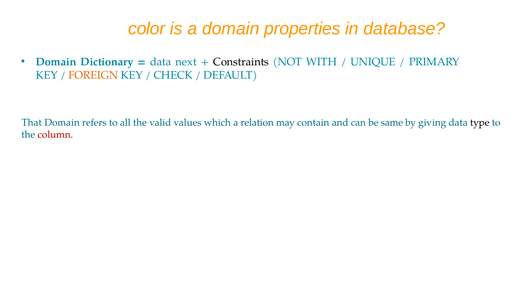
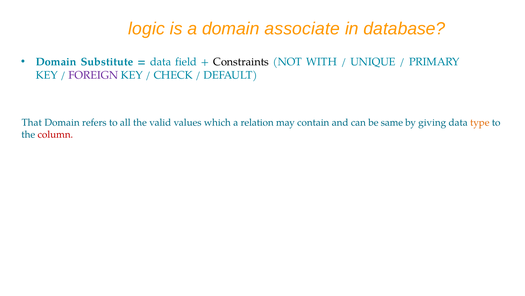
color: color -> logic (147, 28)
properties: properties -> associate (302, 28)
Dictionary: Dictionary -> Substitute (107, 62)
next: next -> field (186, 62)
FOREIGN colour: orange -> purple (93, 75)
type colour: black -> orange (480, 122)
